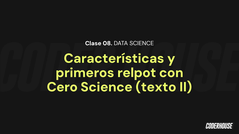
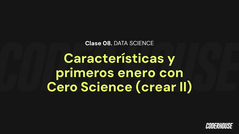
relpot: relpot -> enero (137, 73)
texto: texto -> crear (156, 87)
